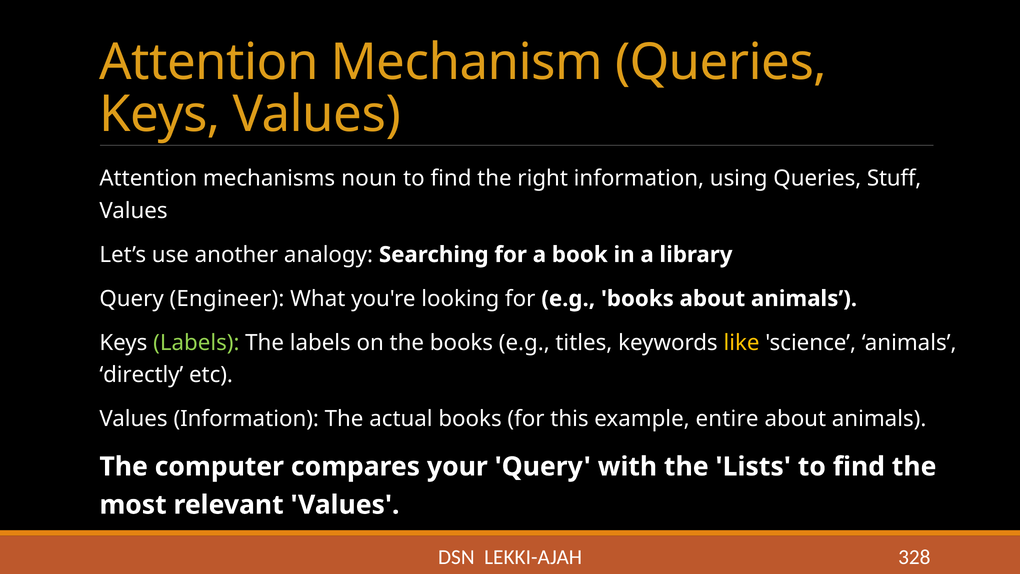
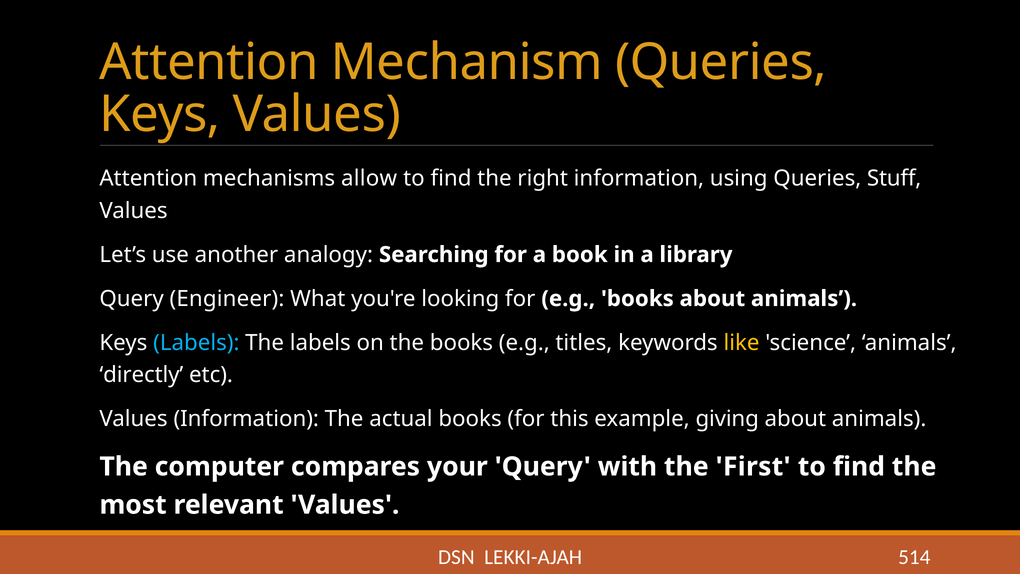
noun: noun -> allow (369, 179)
Labels colour: light green -> light blue (196, 343)
entire: entire -> giving (727, 419)
Lists: Lists -> First (753, 466)
328: 328 -> 514 (914, 557)
